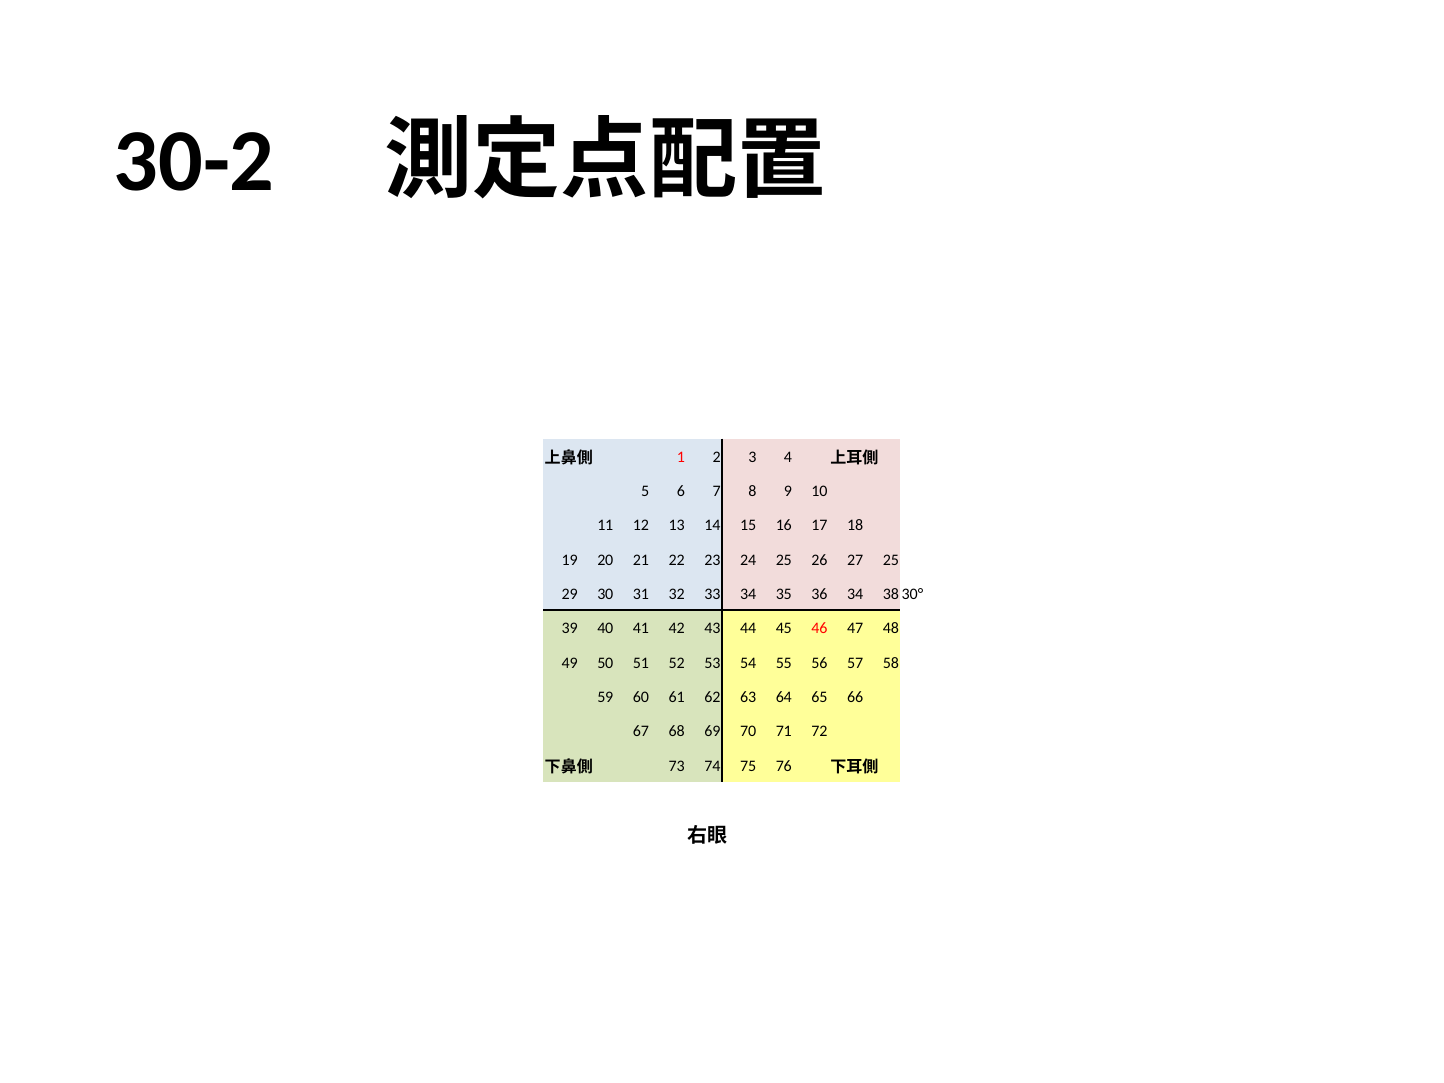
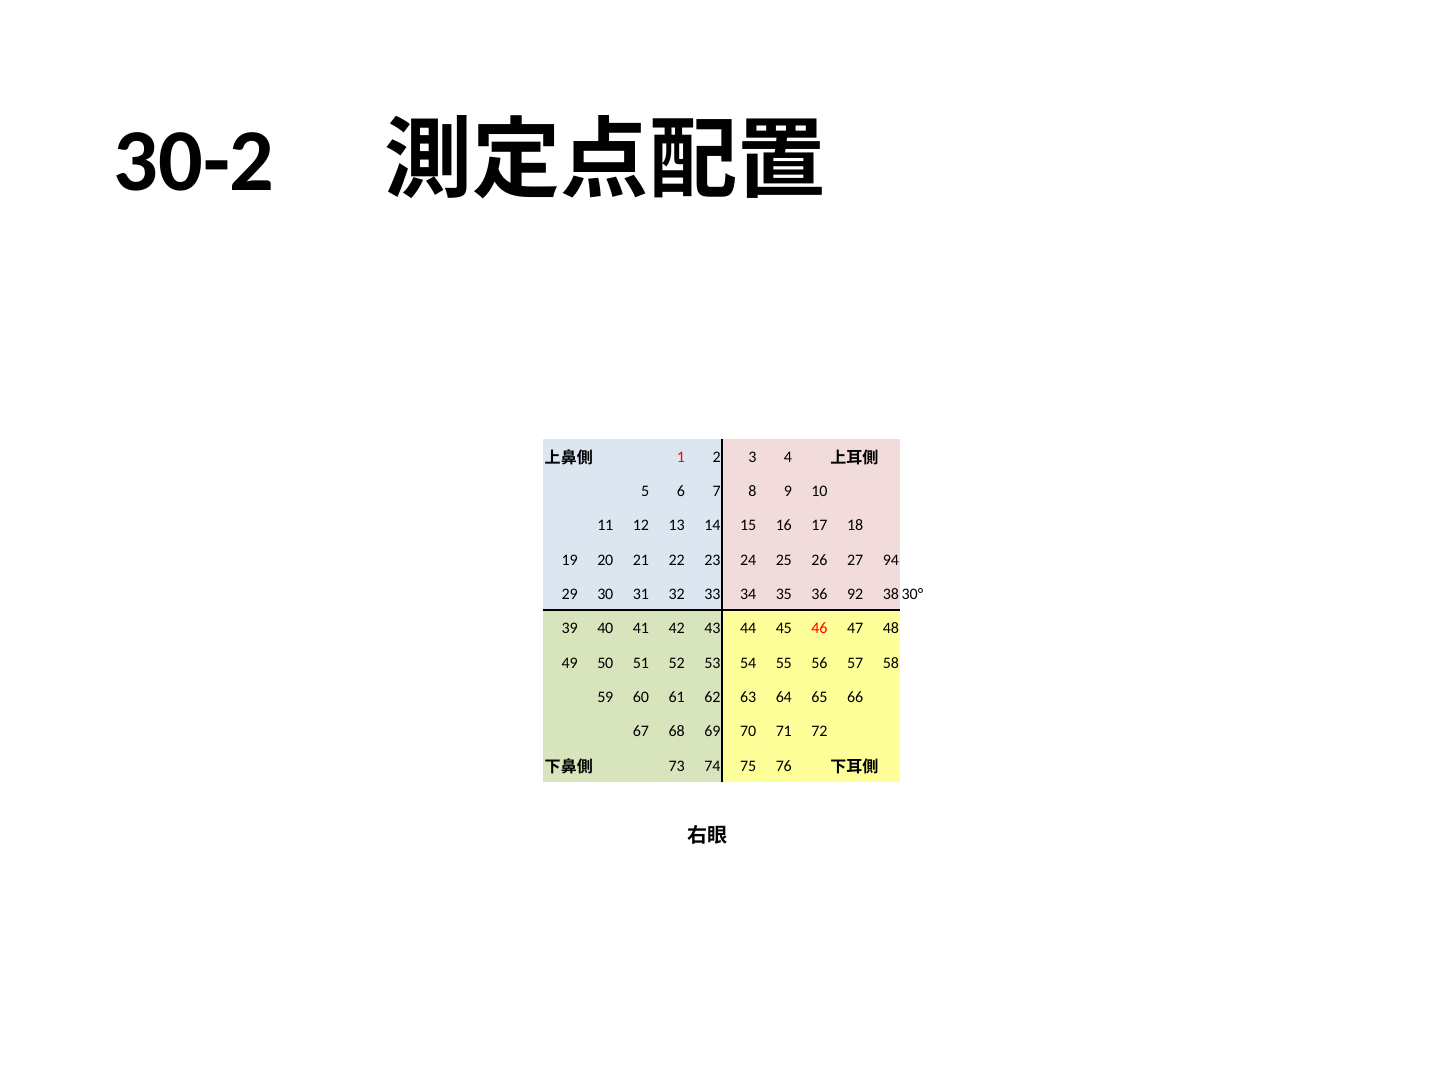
27 25: 25 -> 94 (891, 560)
36 34: 34 -> 92 (855, 594)
